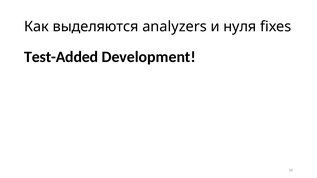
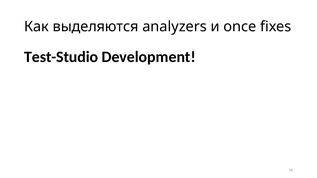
нуля: нуля -> once (240, 27)
Test-Added: Test-Added -> Test-Studio (61, 57)
